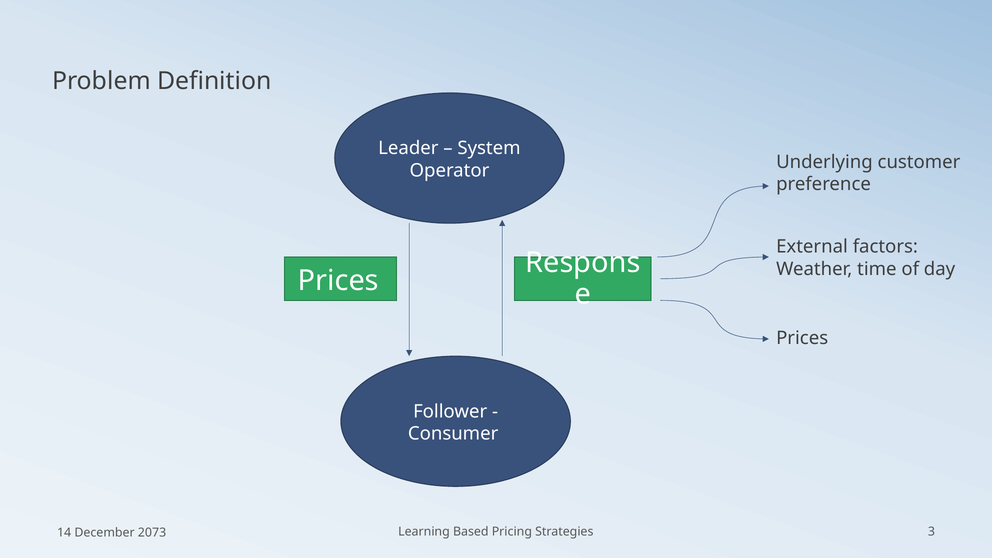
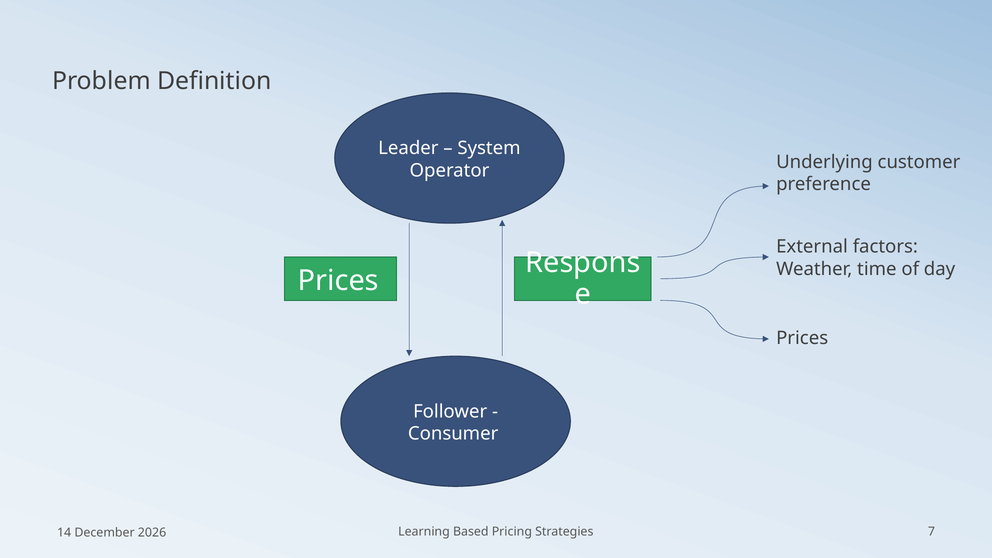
3: 3 -> 7 (931, 532)
2073: 2073 -> 2026 (152, 533)
